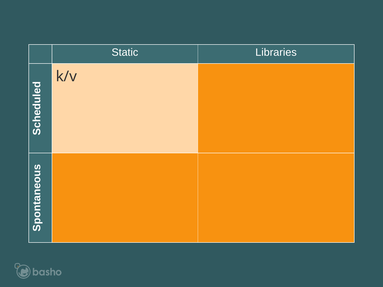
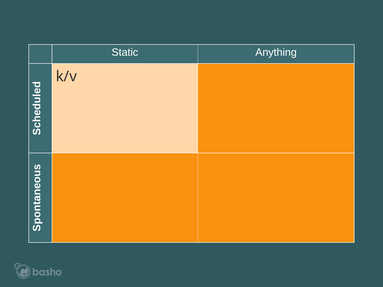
Libraries: Libraries -> Anything (276, 53)
